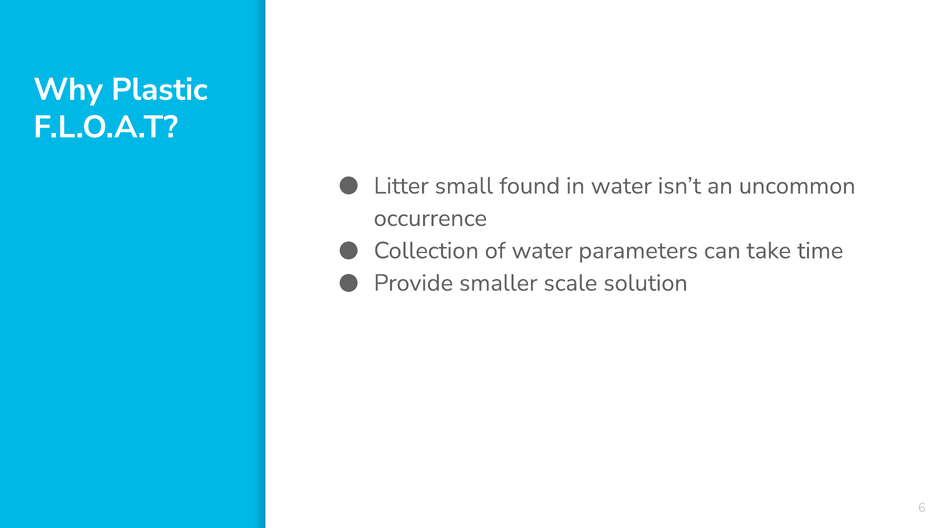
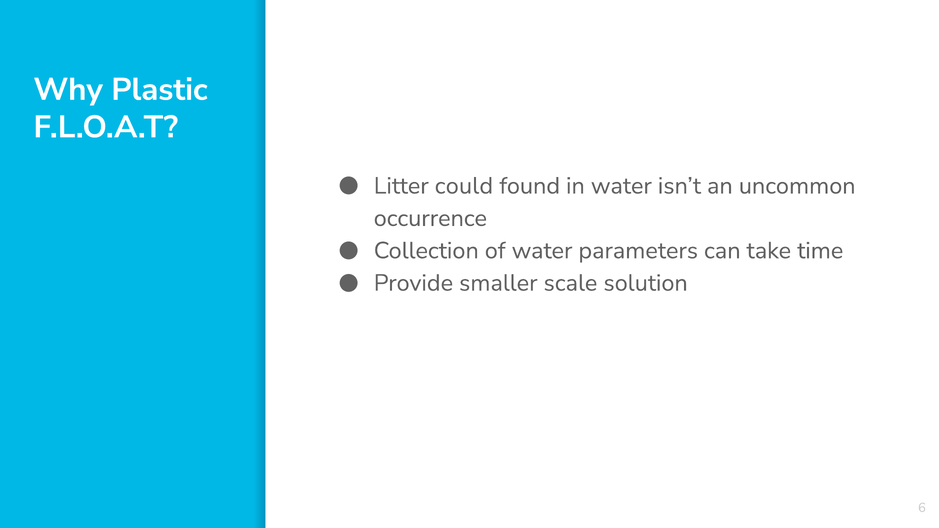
small: small -> could (464, 186)
